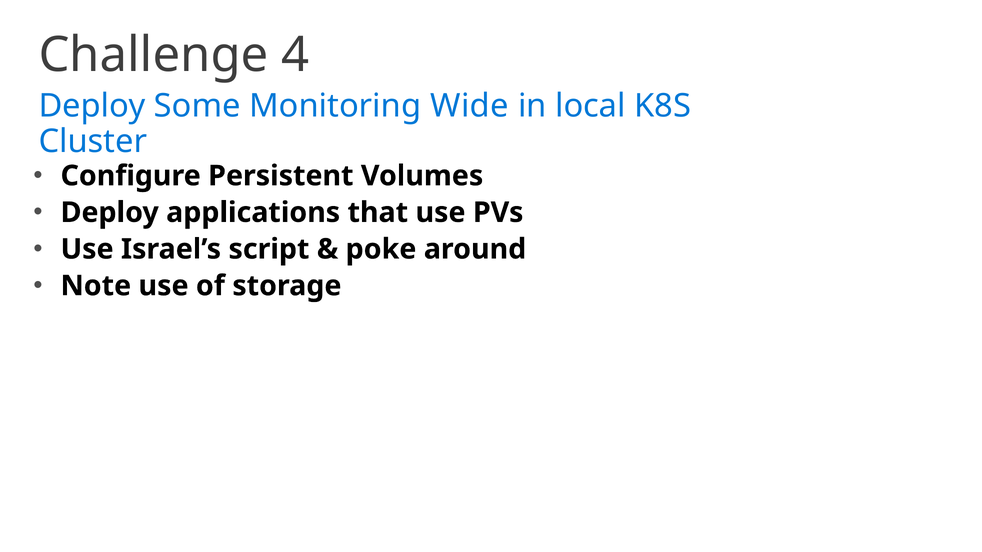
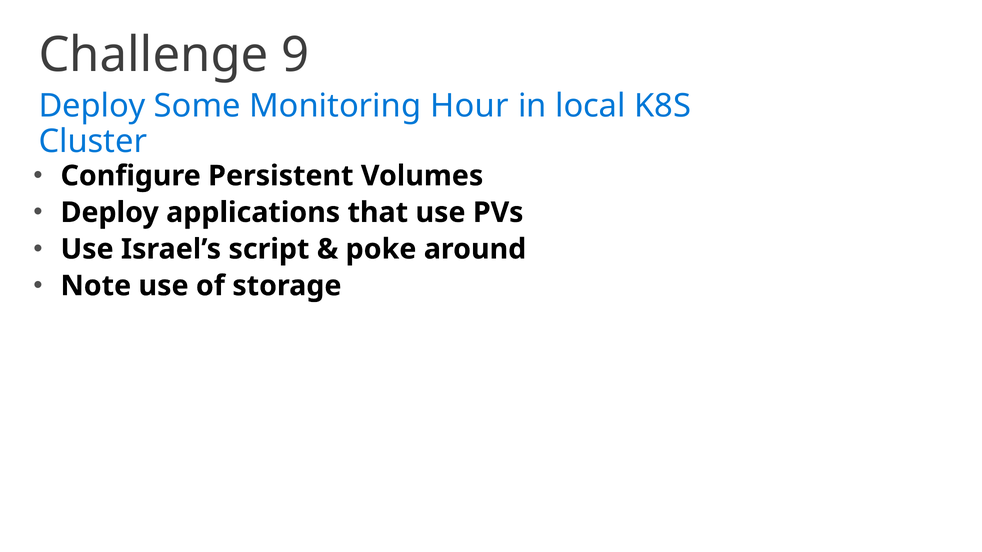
4: 4 -> 9 (295, 55)
Wide: Wide -> Hour (470, 106)
